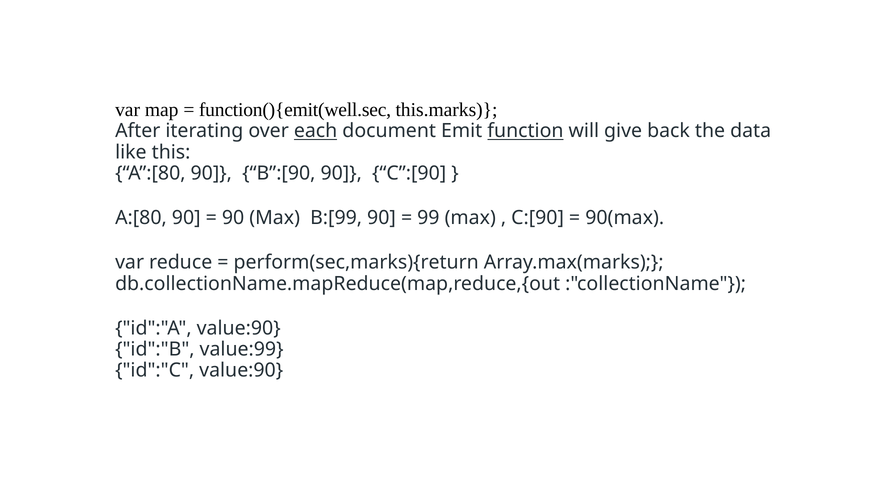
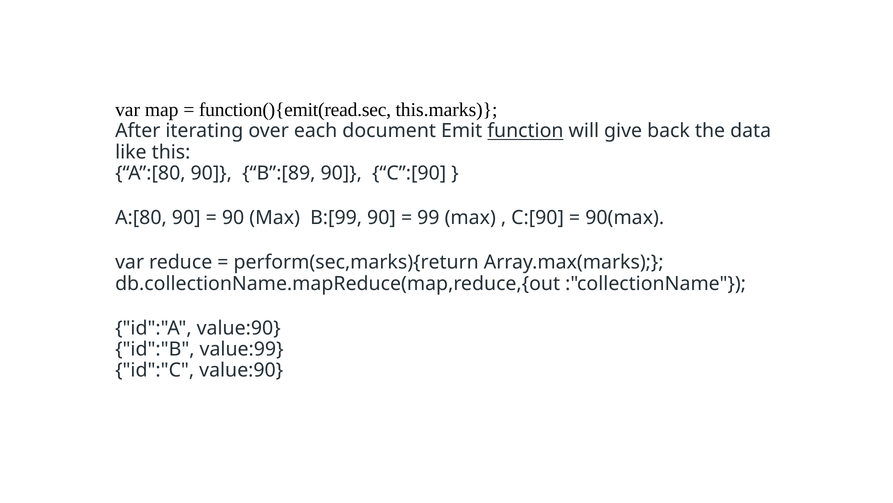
function(){emit(well.sec: function(){emit(well.sec -> function(){emit(read.sec (295, 110)
each underline: present -> none (316, 131)
B”:[90: B”:[90 -> B”:[89 (279, 173)
